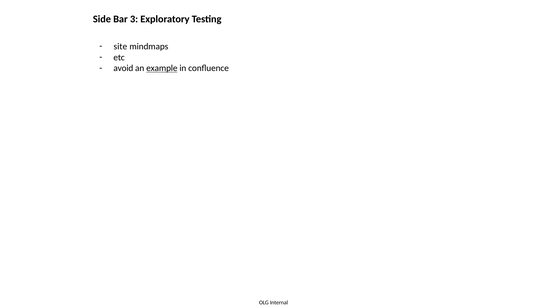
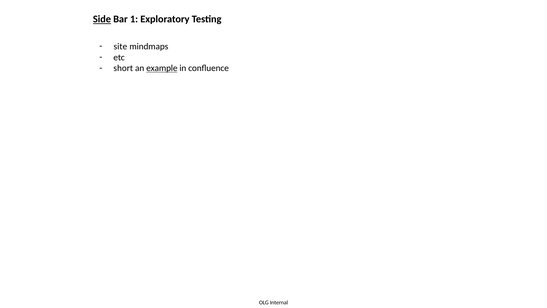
Side underline: none -> present (102, 19)
3: 3 -> 1 (134, 19)
avoid: avoid -> short (123, 68)
